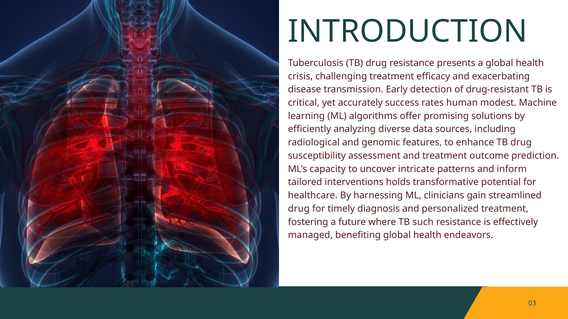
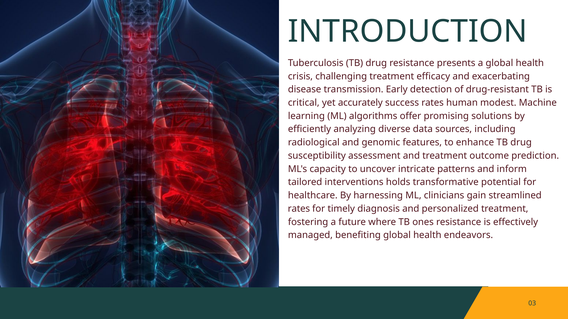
drug: drug -> rates (299, 209)
such: such -> ones (423, 222)
